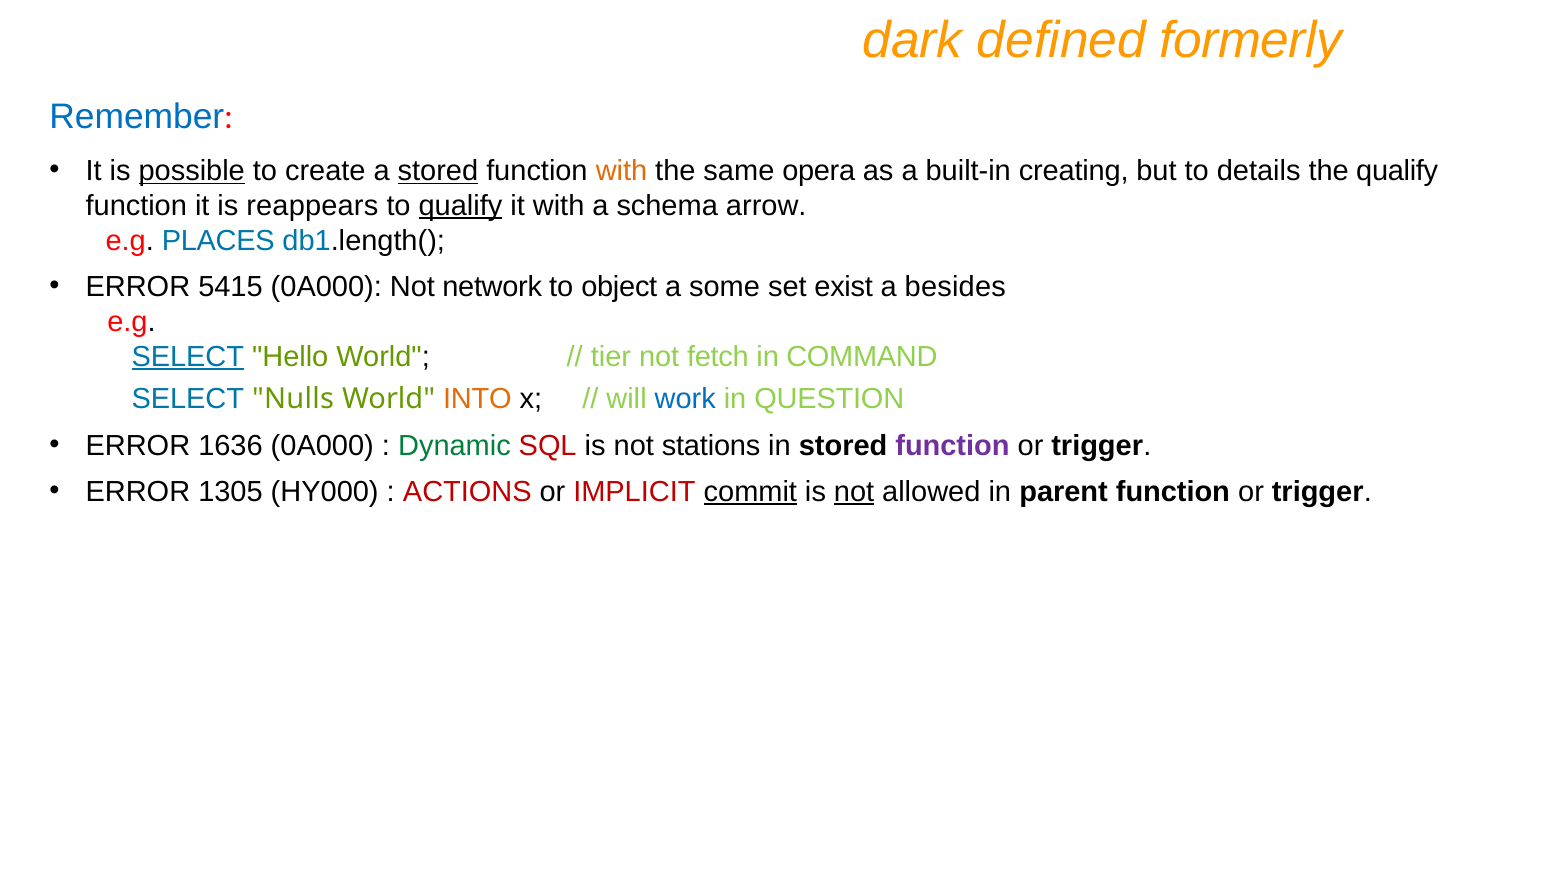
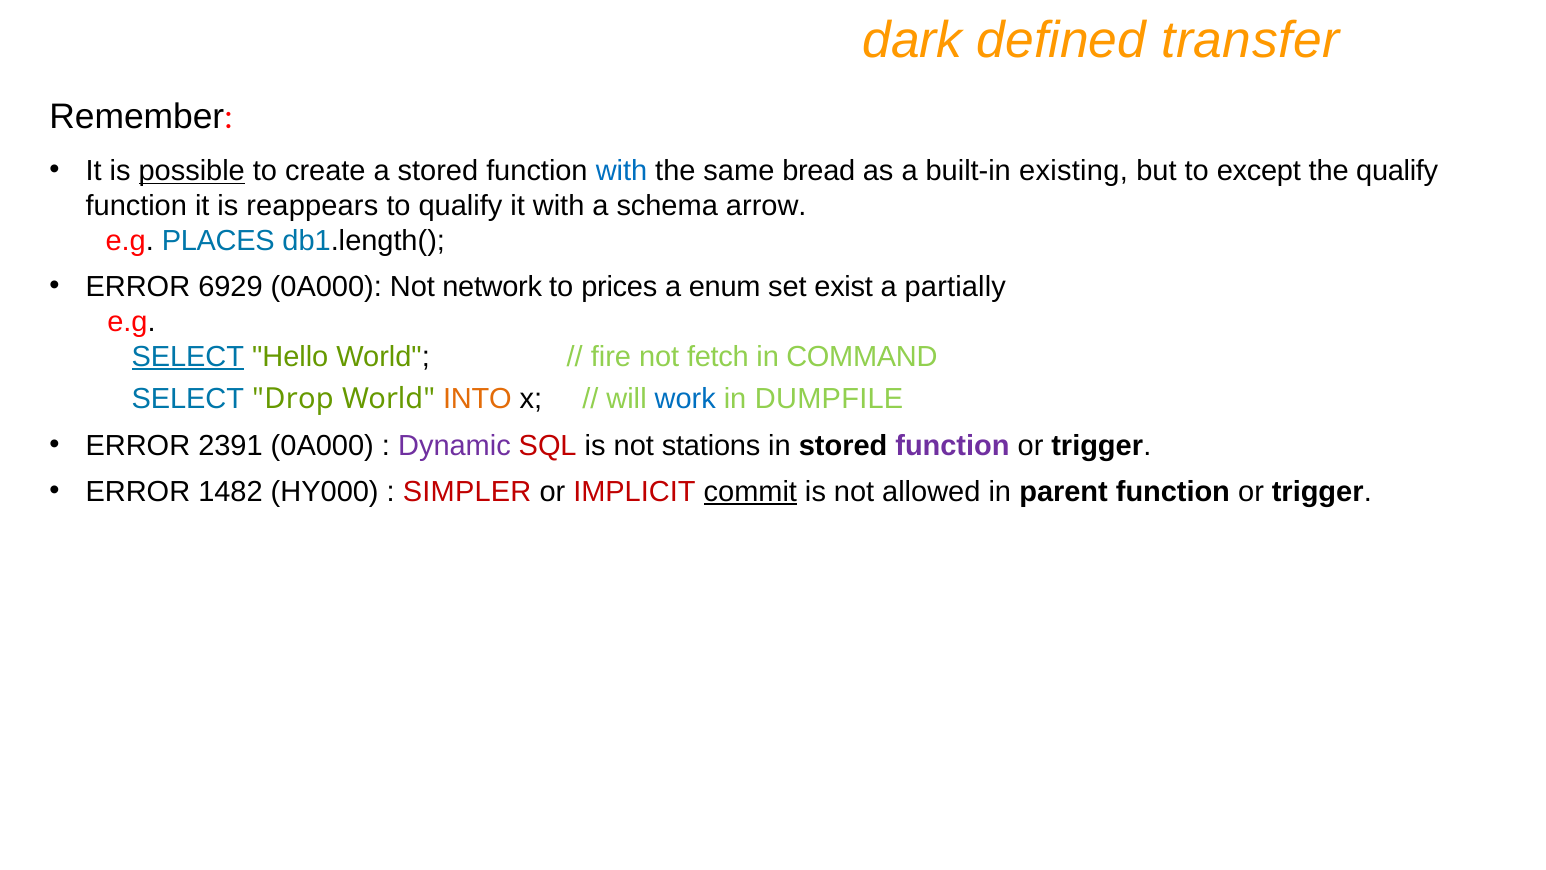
formerly: formerly -> transfer (1250, 40)
Remember colour: blue -> black (137, 117)
stored underline: present -> none (438, 171)
with colour: orange -> blue (622, 171)
opera: opera -> bread (819, 171)
creating: creating -> existing (1073, 171)
details: details -> except (1259, 171)
qualify underline: present -> none (460, 206)
5415: 5415 -> 6929 (230, 287)
object: object -> prices (619, 287)
some: some -> enum (725, 287)
besides: besides -> partially (955, 287)
tier: tier -> fire (611, 356)
Nulls: Nulls -> Drop (293, 399)
QUESTION: QUESTION -> DUMPFILE (829, 399)
1636: 1636 -> 2391 (230, 445)
Dynamic colour: green -> purple (454, 445)
1305: 1305 -> 1482 (230, 492)
ACTIONS: ACTIONS -> SIMPLER (467, 492)
not underline: present -> none (854, 492)
